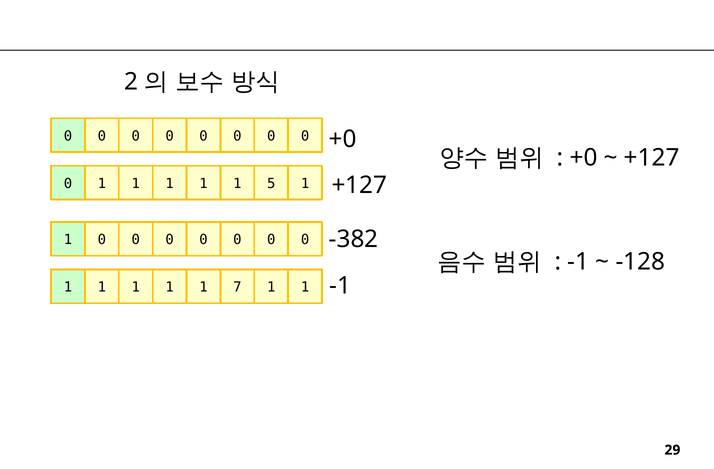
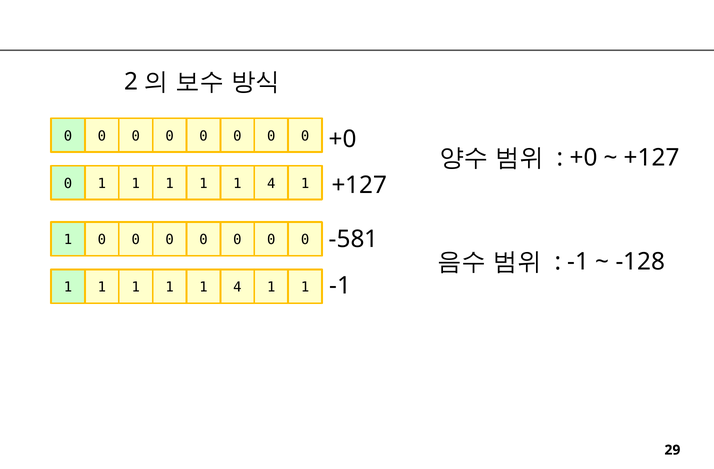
5: 5 -> 4 (271, 184)
-382: -382 -> -581 (354, 239)
7: 7 -> 4 (237, 287)
